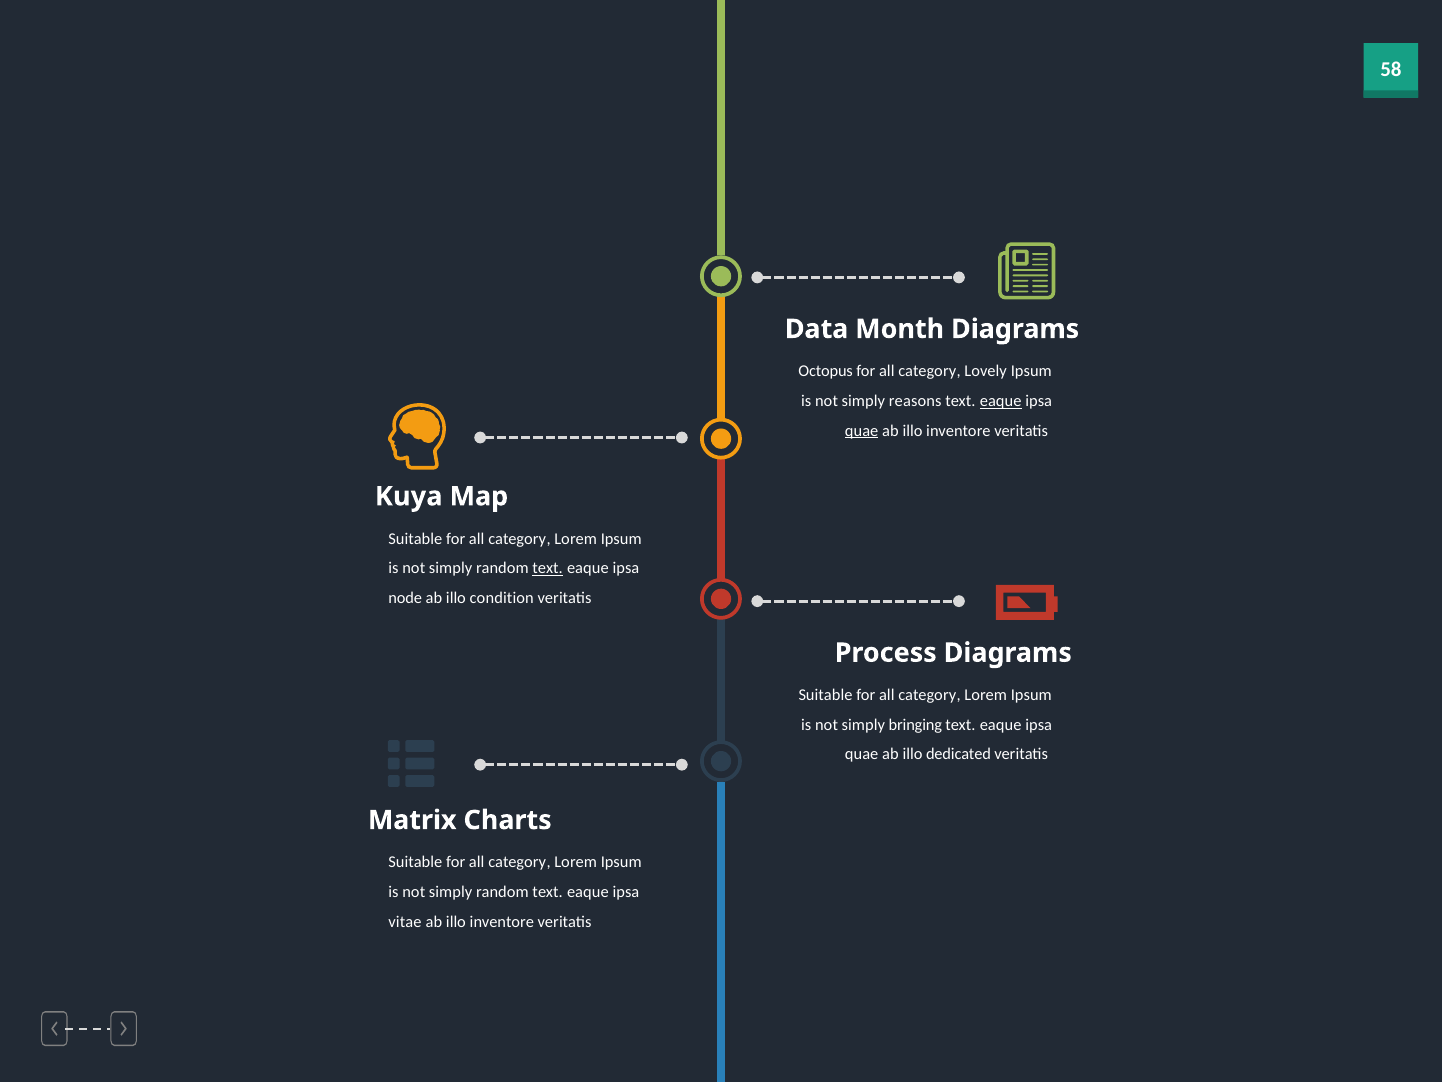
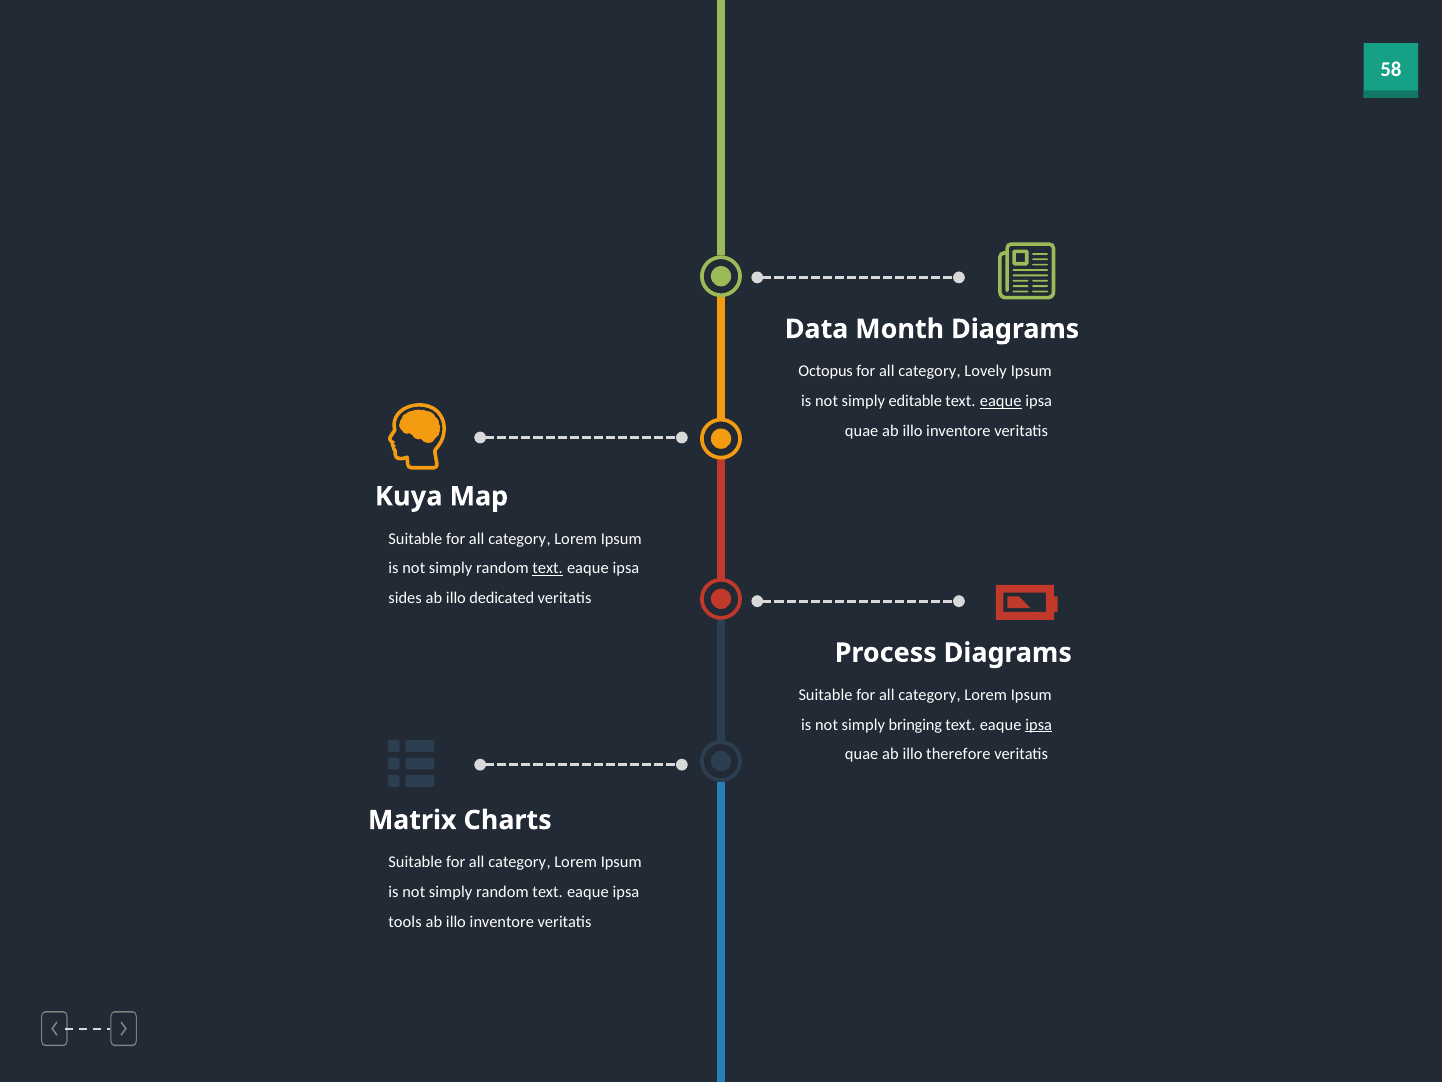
reasons: reasons -> editable (915, 401)
quae underline: present -> none (862, 431)
node: node -> sides (405, 598)
condition: condition -> dedicated (502, 598)
ipsa underline: none -> present (1039, 724)
dedicated: dedicated -> therefore (958, 754)
vitae: vitae -> tools (405, 922)
